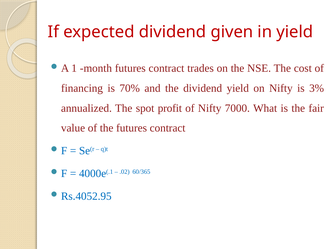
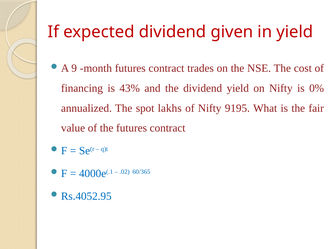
1: 1 -> 9 (74, 68)
70%: 70% -> 43% (130, 88)
3%: 3% -> 0% (317, 88)
profit: profit -> lakhs (170, 108)
7000: 7000 -> 9195 (237, 108)
